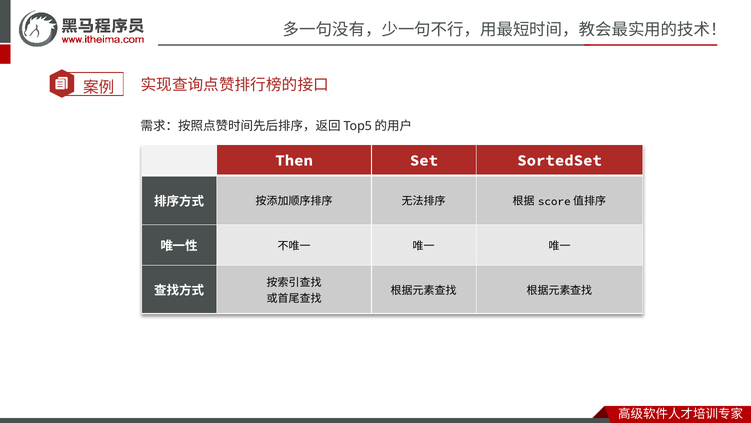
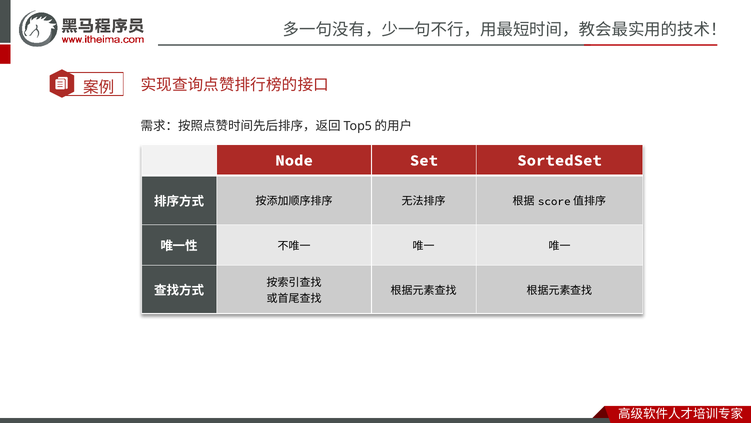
Then: Then -> Node (294, 160)
